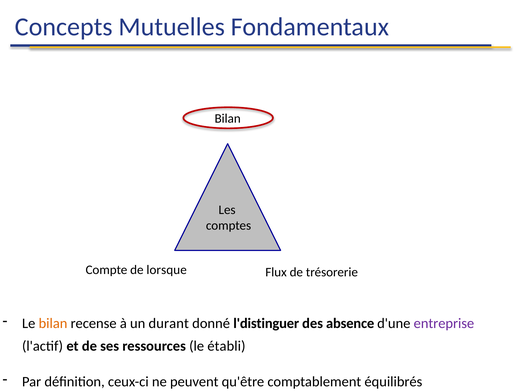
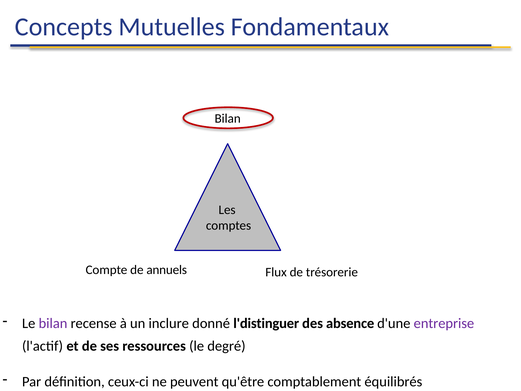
lorsque: lorsque -> annuels (167, 270)
bilan colour: orange -> purple (53, 323)
durant: durant -> inclure (169, 323)
établi: établi -> degré (226, 346)
